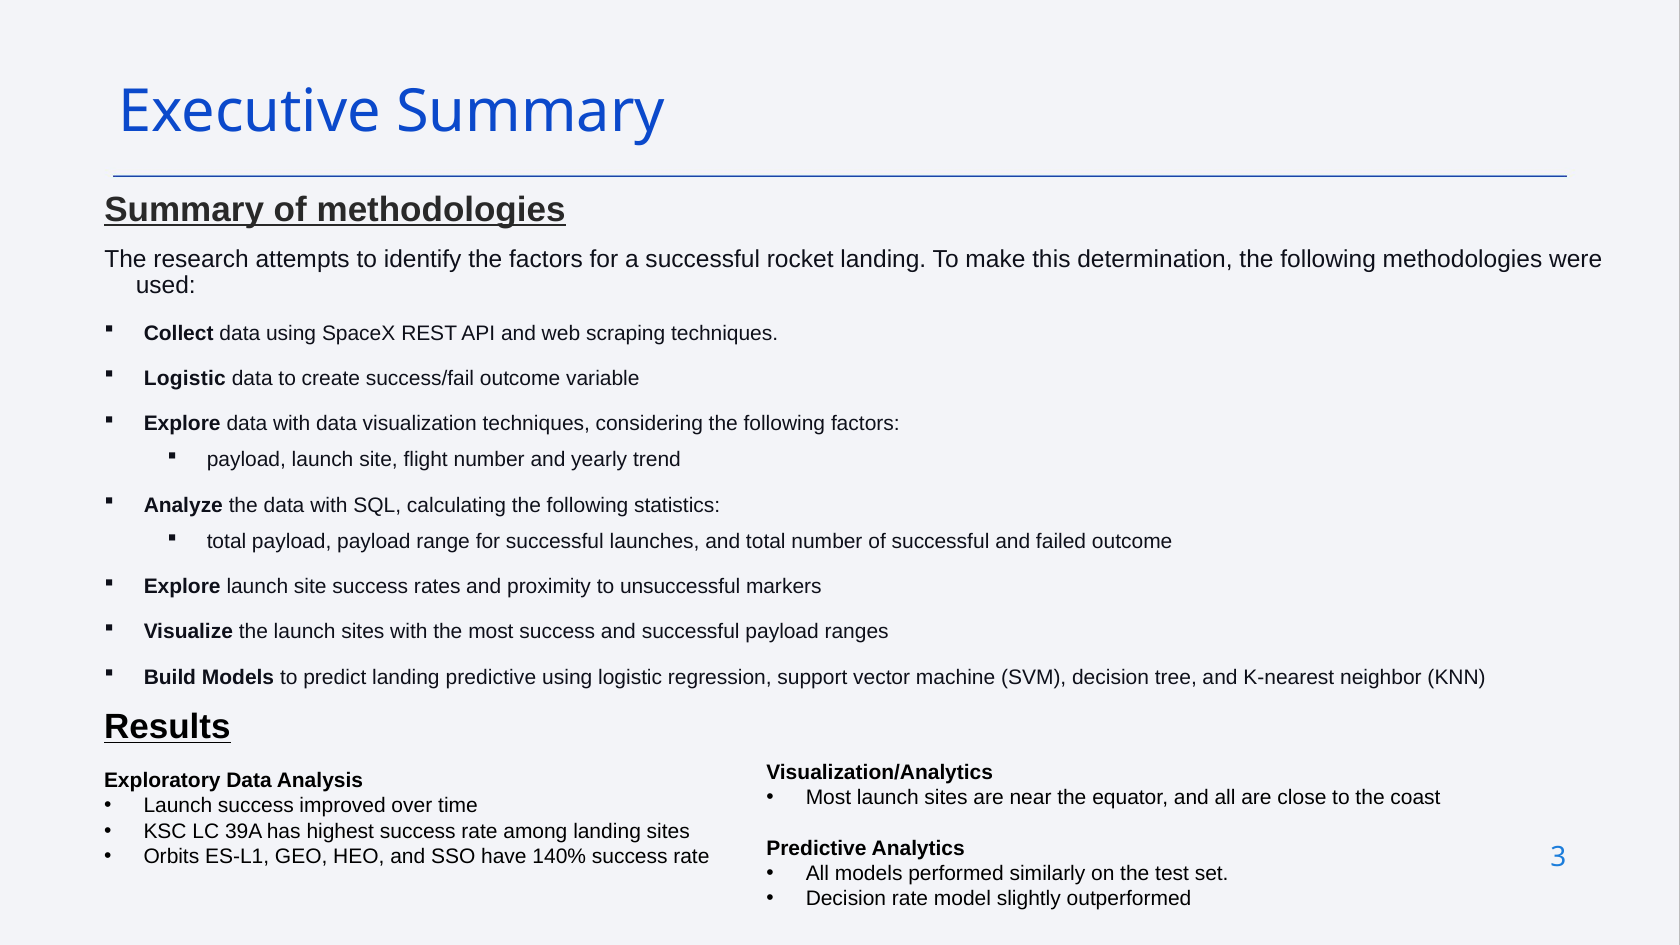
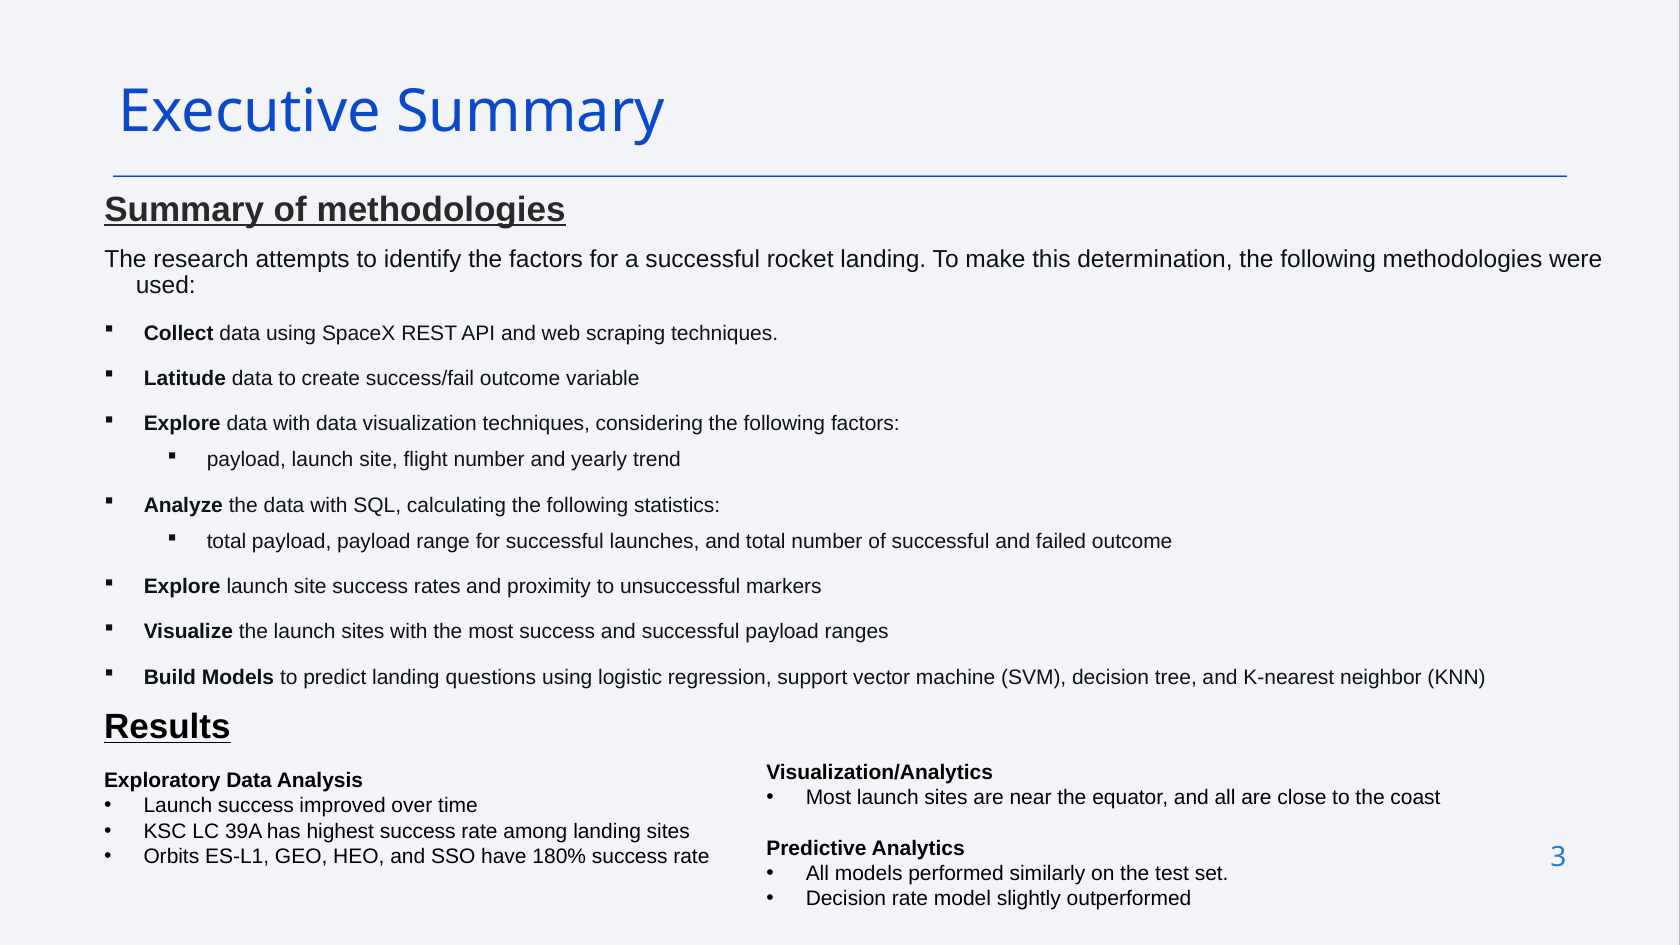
Logistic: Logistic -> Latitude (185, 378)
landing predictive: predictive -> questions (491, 677)
140%: 140% -> 180% (559, 856)
